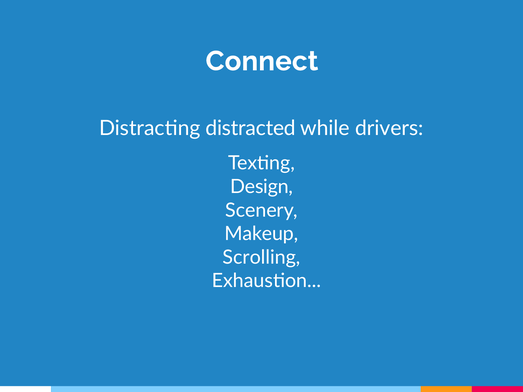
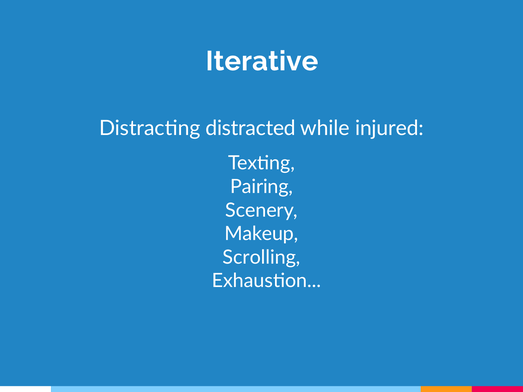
Connect: Connect -> Iterative (262, 61)
drivers: drivers -> injured (389, 128)
Design: Design -> Pairing (262, 187)
